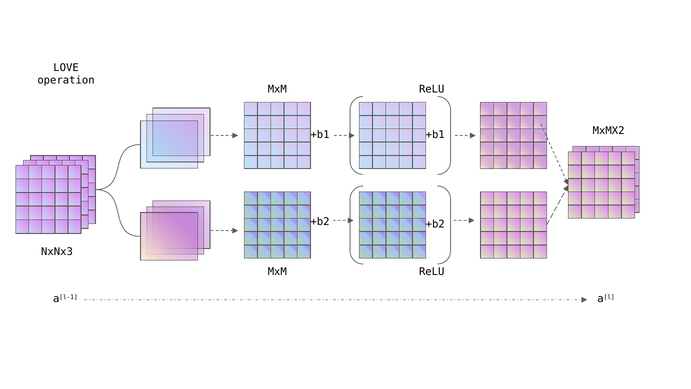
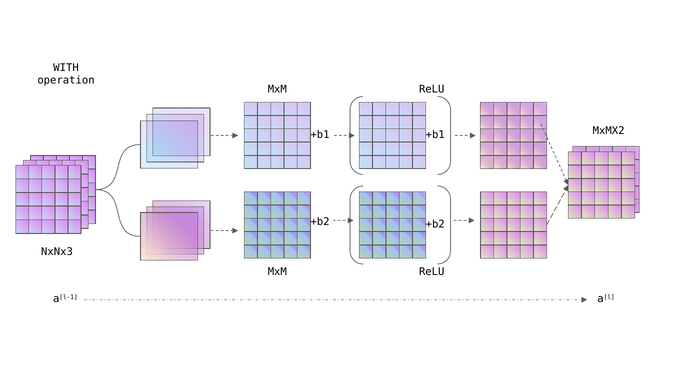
LOVE: LOVE -> WITH (66, 67)
